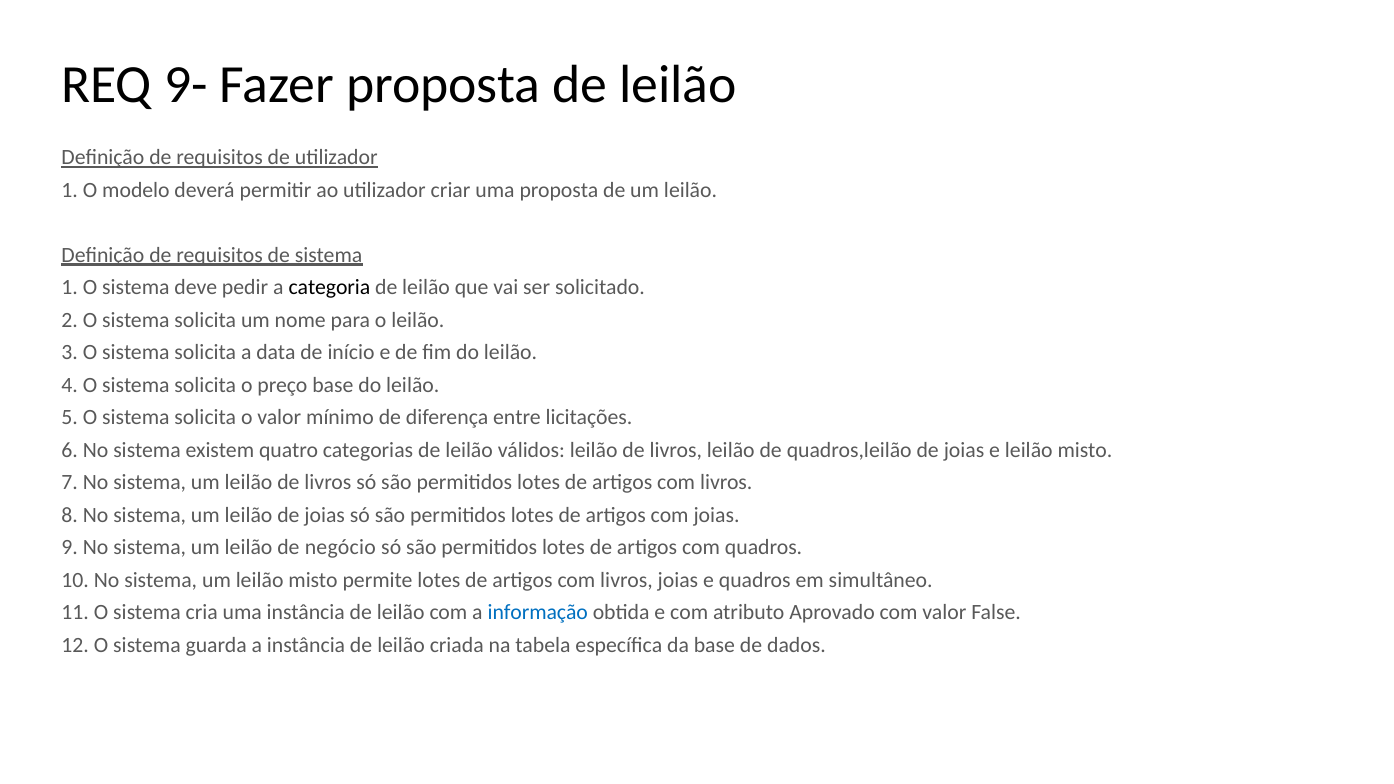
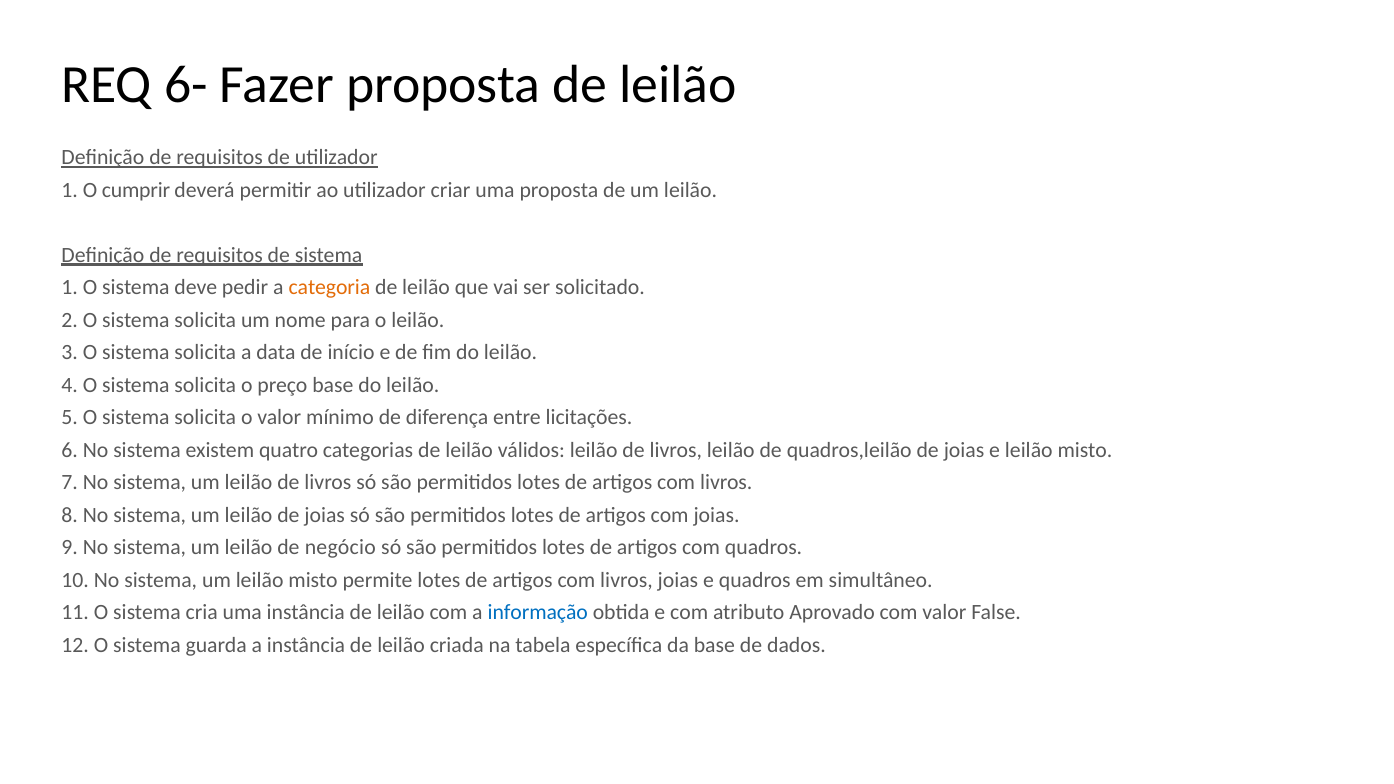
9-: 9- -> 6- (186, 84)
modelo: modelo -> cumprir (136, 190)
categoria colour: black -> orange (329, 288)
